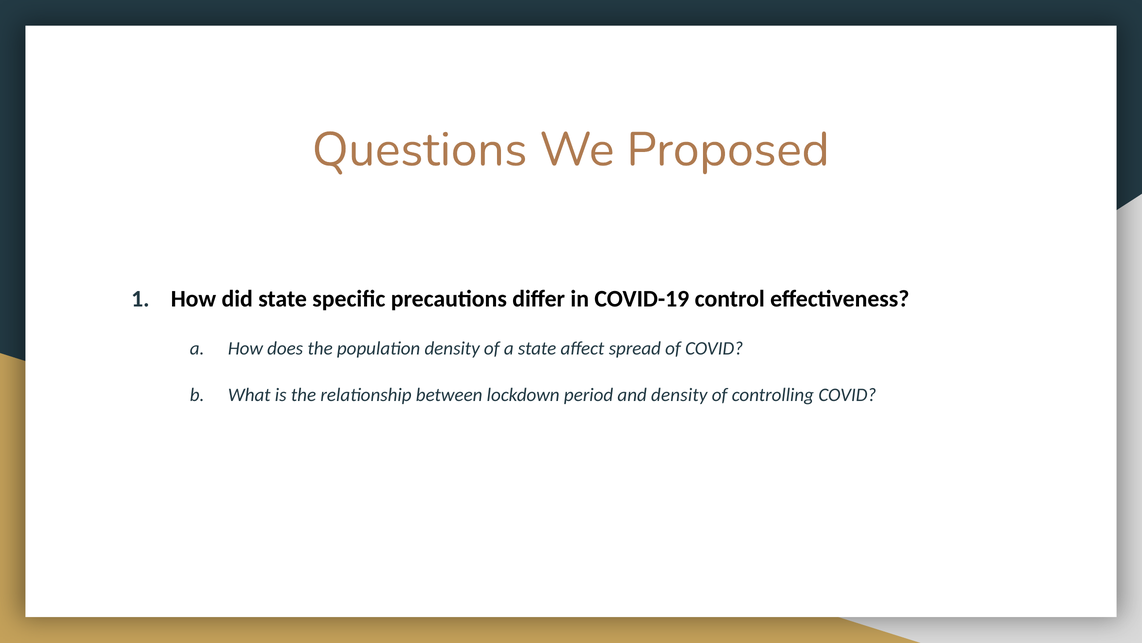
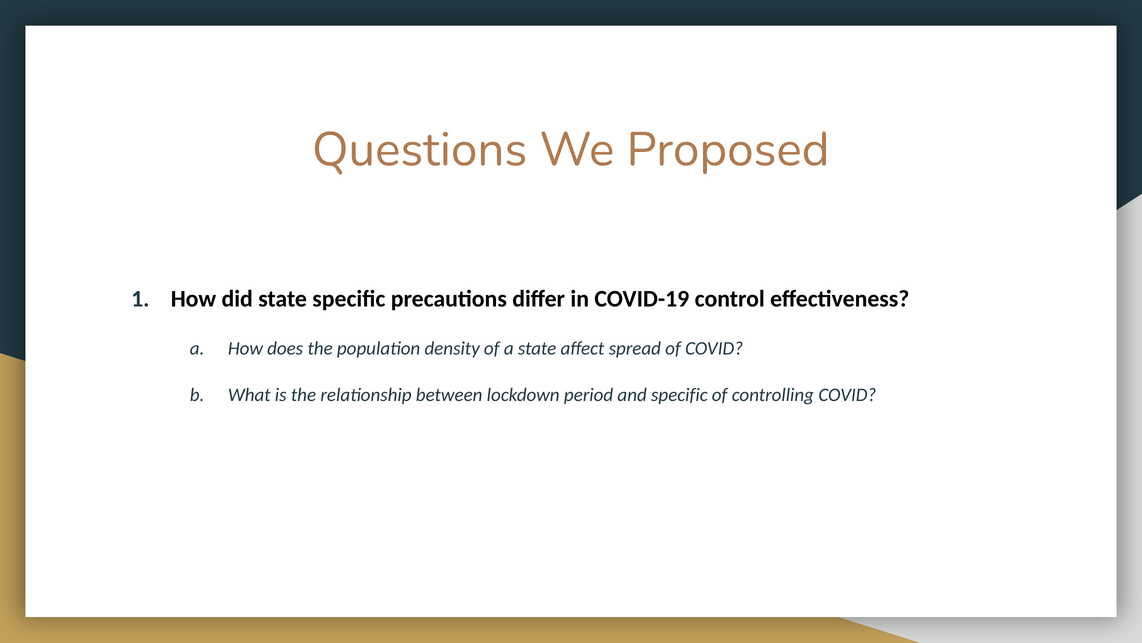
and density: density -> specific (679, 394)
